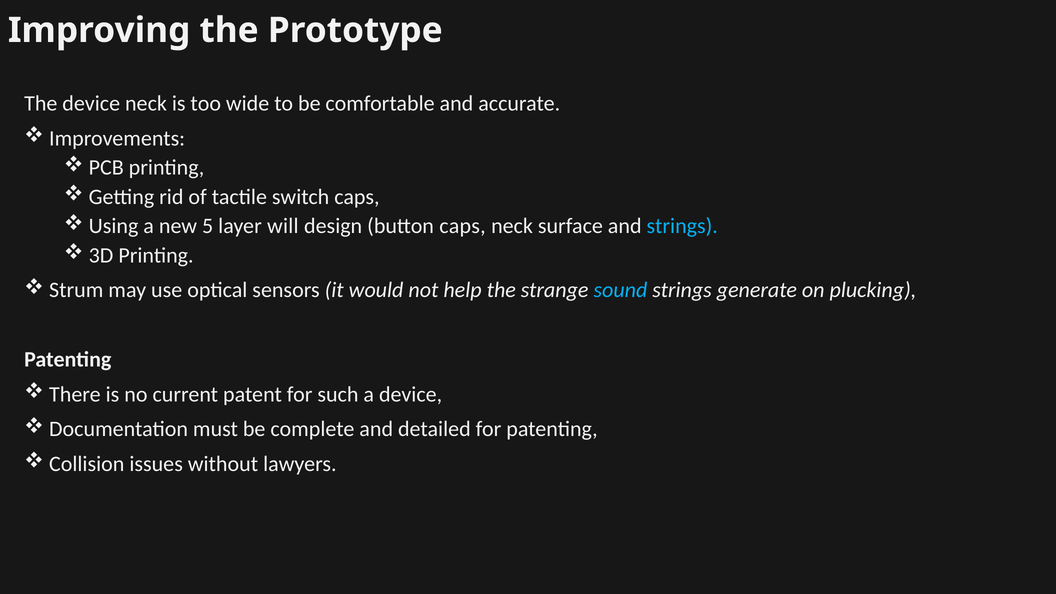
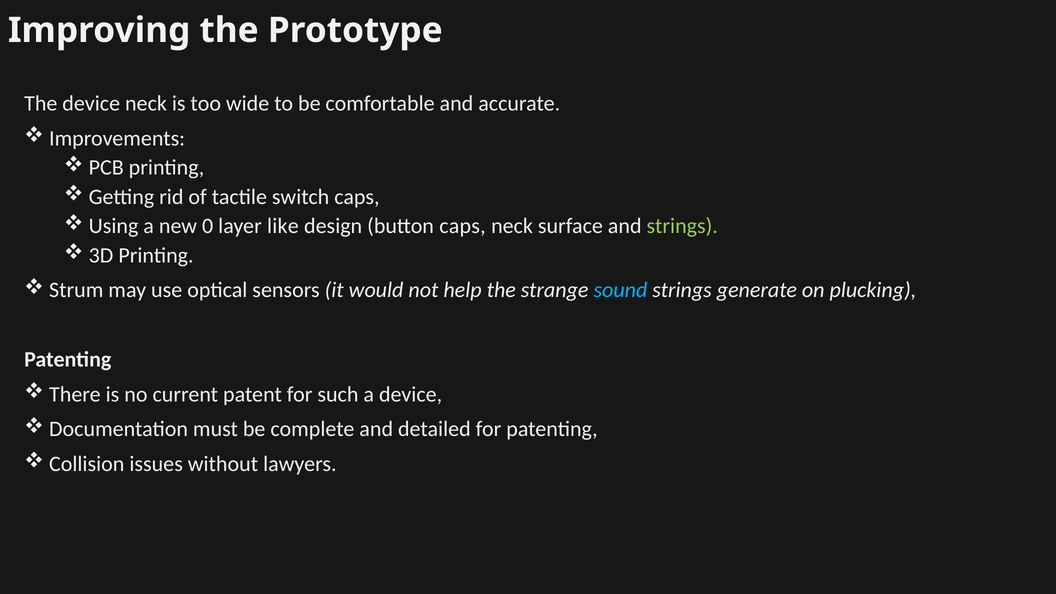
5: 5 -> 0 (208, 226)
will: will -> like (283, 226)
strings colour: light blue -> light green (682, 226)
